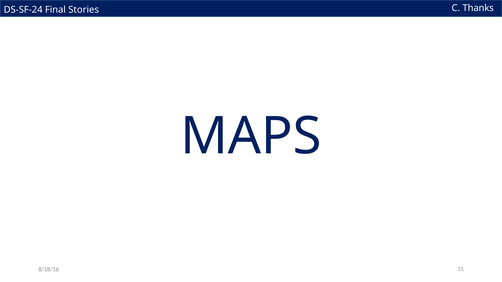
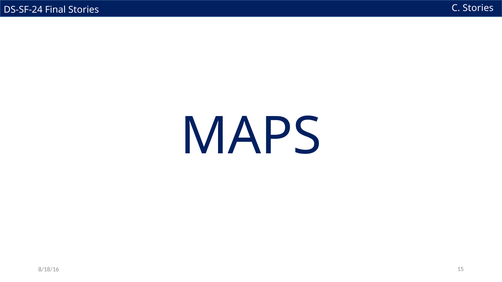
C Thanks: Thanks -> Stories (478, 8)
